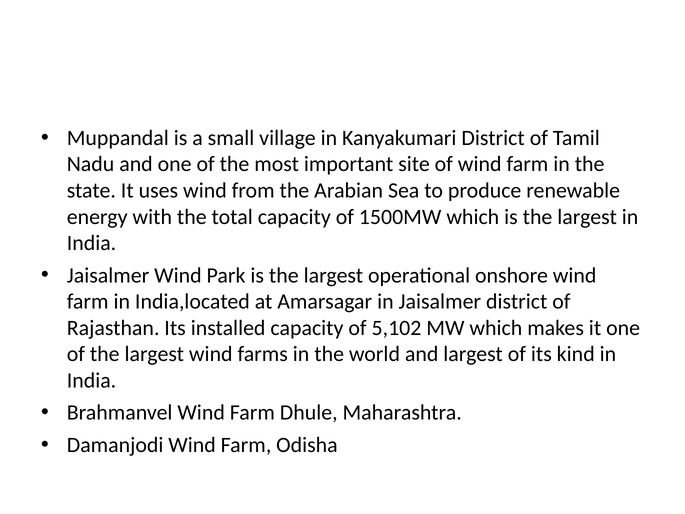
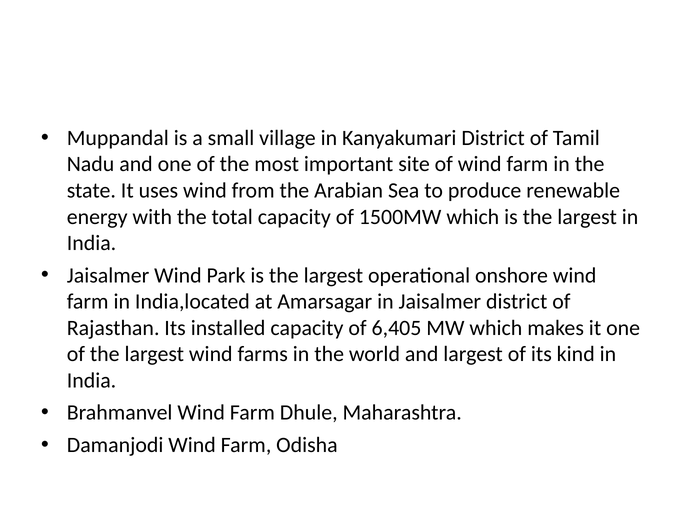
5,102: 5,102 -> 6,405 (396, 328)
